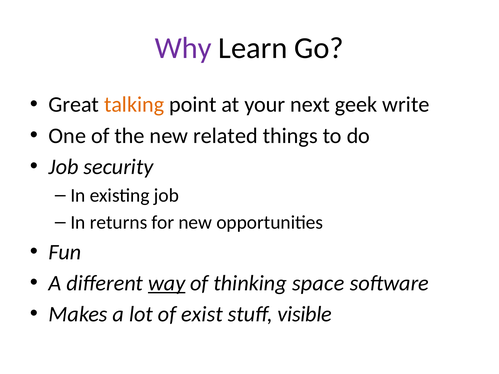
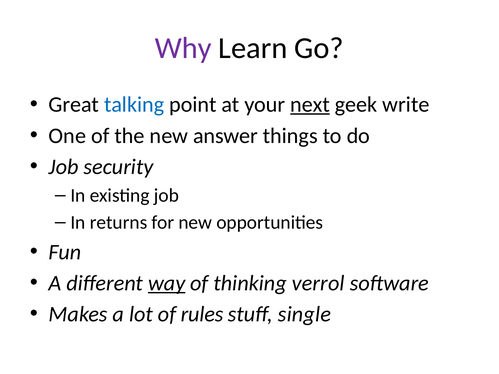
talking colour: orange -> blue (134, 105)
next underline: none -> present (310, 105)
related: related -> answer (225, 136)
space: space -> verrol (318, 283)
exist: exist -> rules (202, 314)
visible: visible -> single (304, 314)
